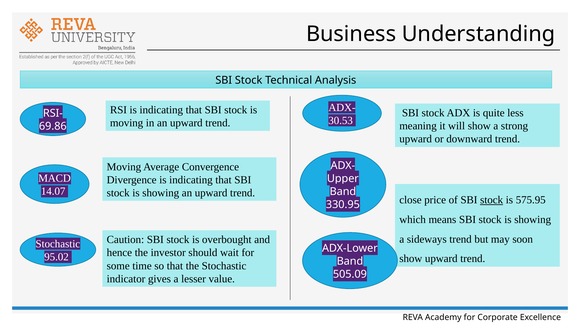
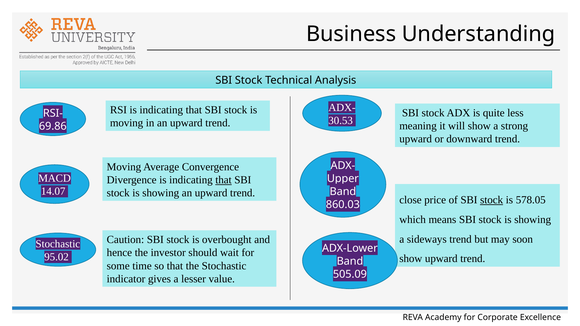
that underline: none -> present (223, 180)
575.95: 575.95 -> 578.05 (531, 200)
330.95: 330.95 -> 860.03 (343, 205)
